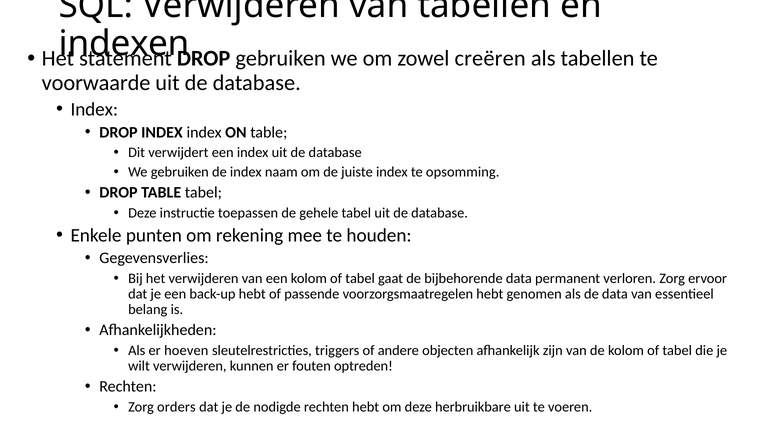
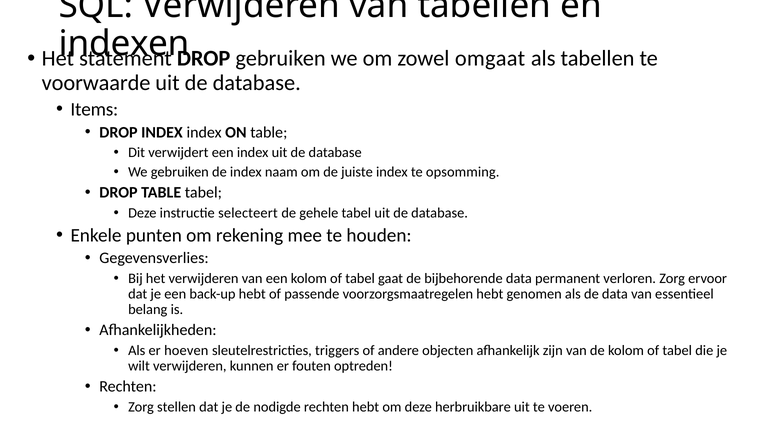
creëren: creëren -> omgaat (490, 59)
Index: Index -> Items (94, 109)
toepassen: toepassen -> selecteert (248, 213)
orders: orders -> stellen (176, 407)
